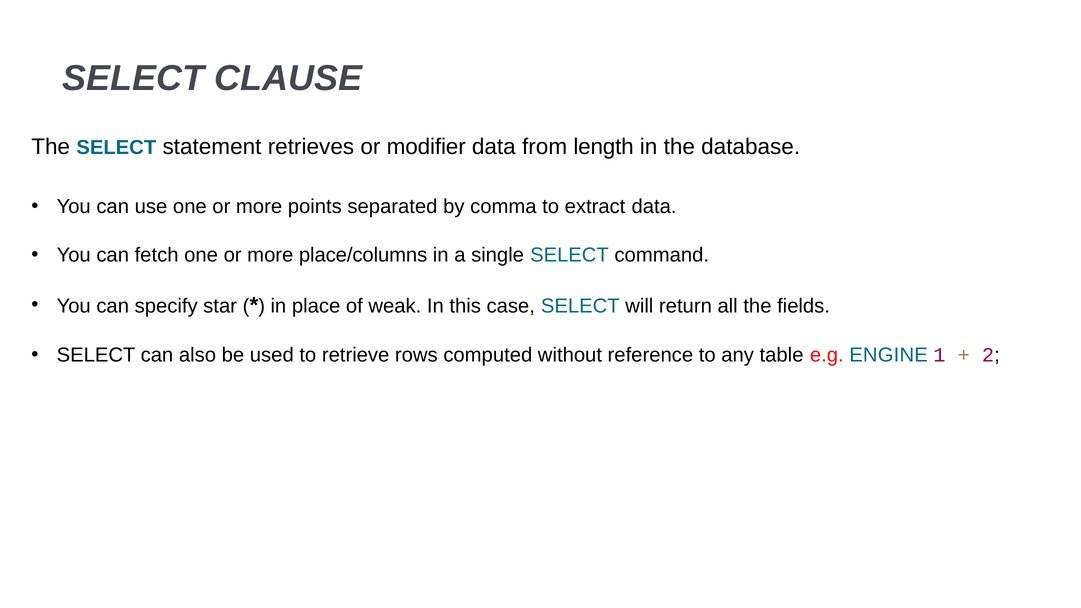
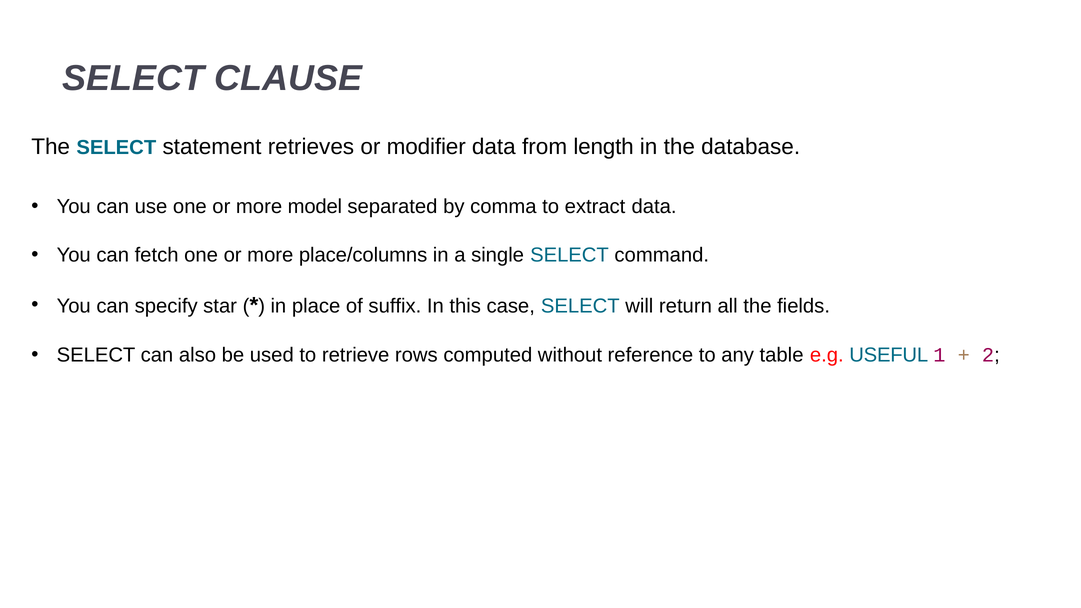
points: points -> model (315, 207)
weak: weak -> suffix (395, 306)
ENGINE: ENGINE -> USEFUL (889, 355)
